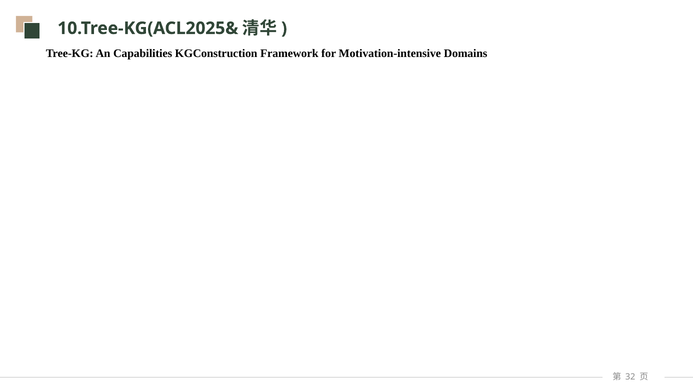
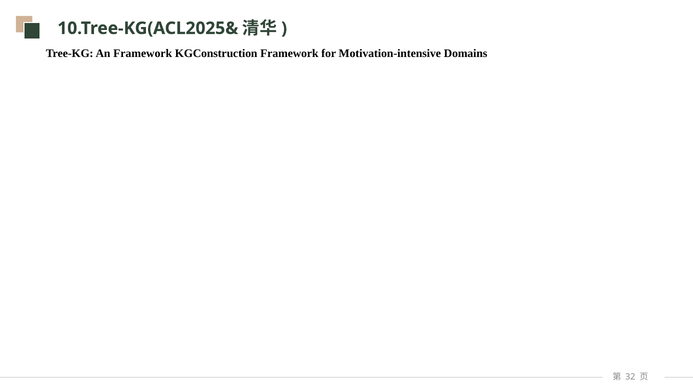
An Capabilities: Capabilities -> Framework (143, 53)
